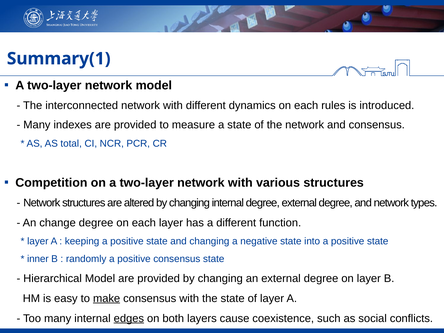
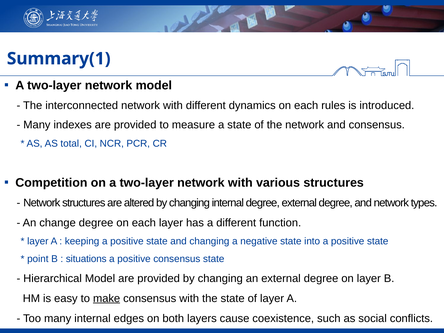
inner: inner -> point (38, 259)
randomly: randomly -> situations (86, 259)
edges underline: present -> none (129, 318)
